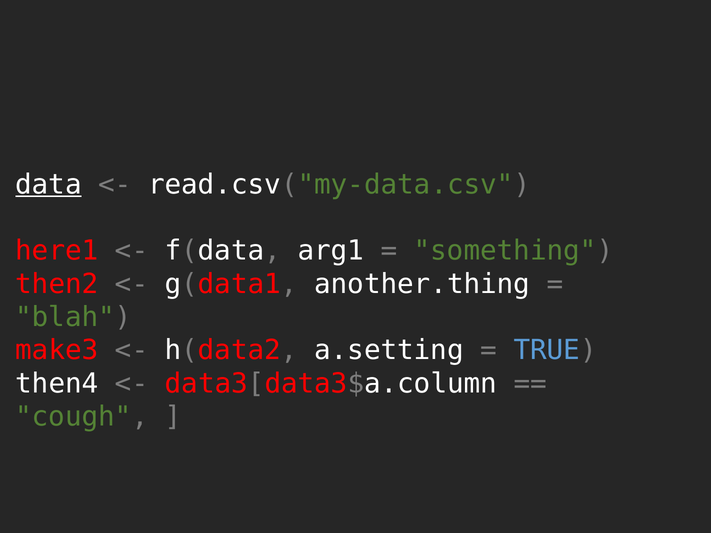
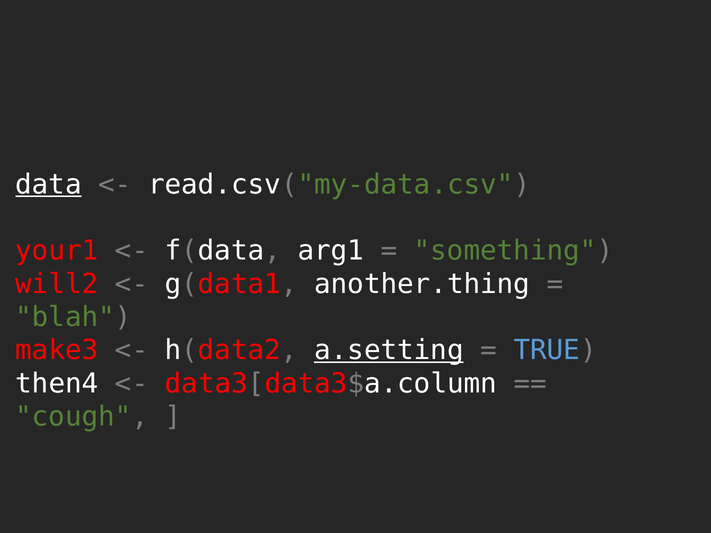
here1: here1 -> your1 (57, 251)
then2: then2 -> will2 (57, 284)
a.setting underline: none -> present (389, 351)
